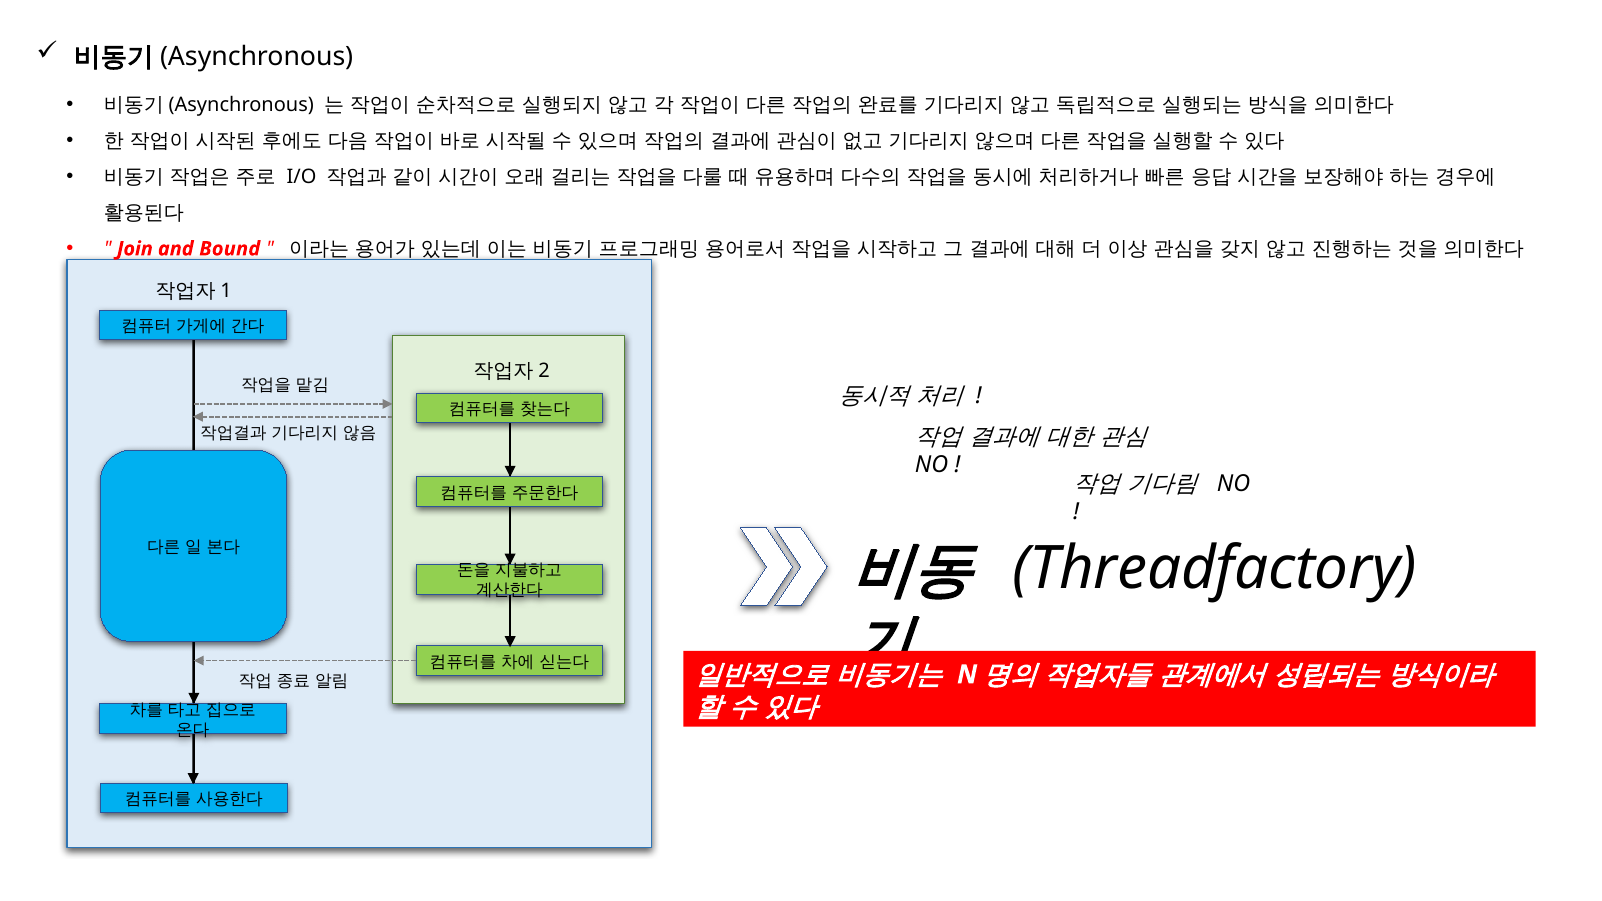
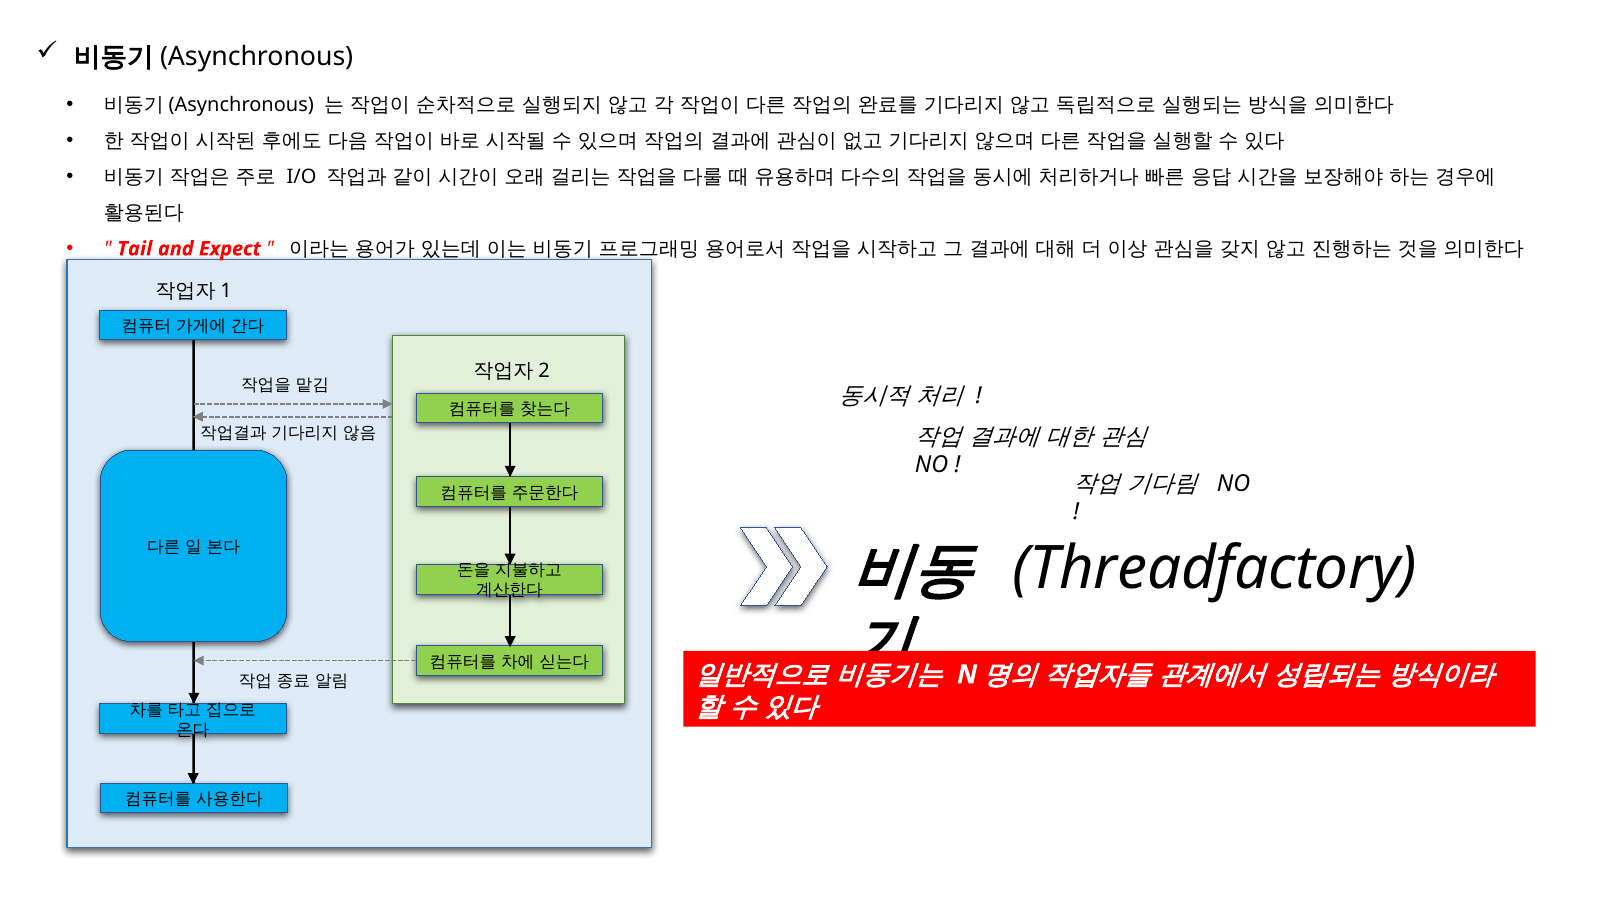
Join: Join -> Tail (135, 249)
Bound: Bound -> Expect (230, 249)
